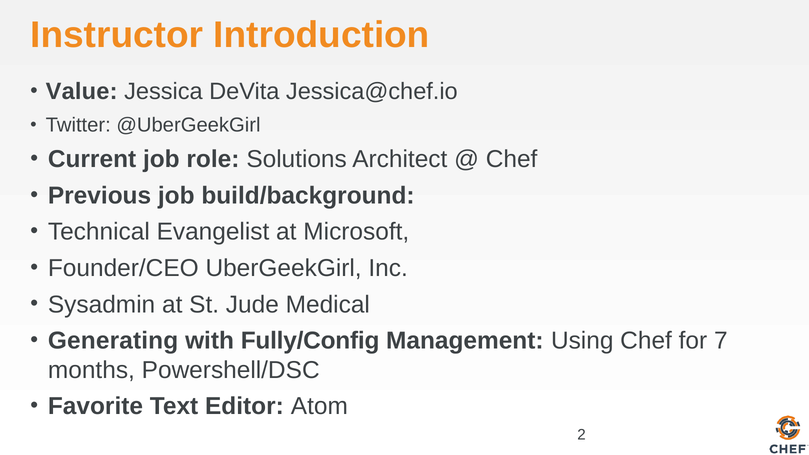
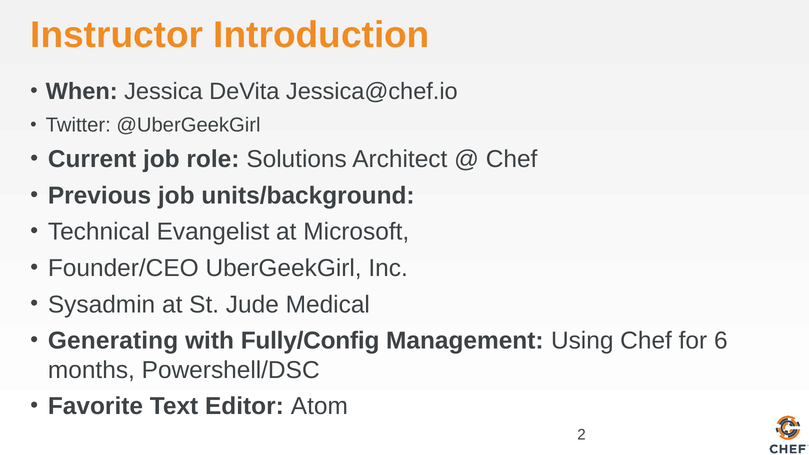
Value: Value -> When (82, 92)
build/background: build/background -> units/background (308, 196)
7: 7 -> 6 (721, 341)
